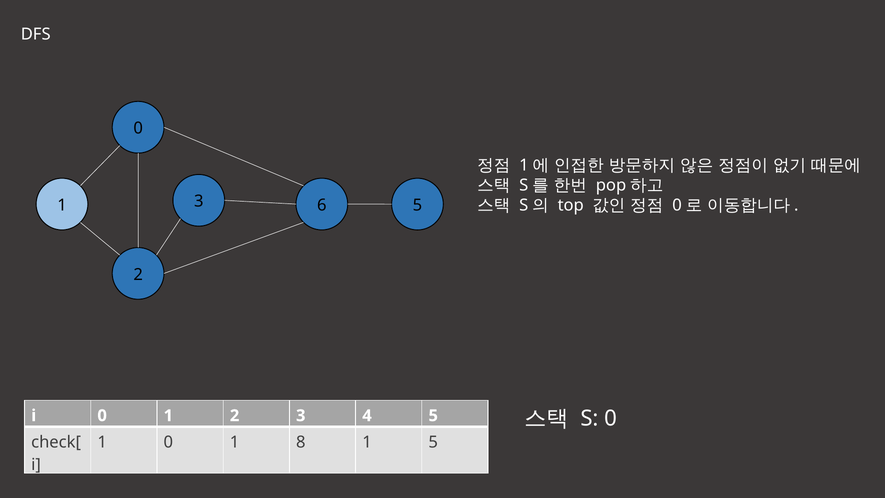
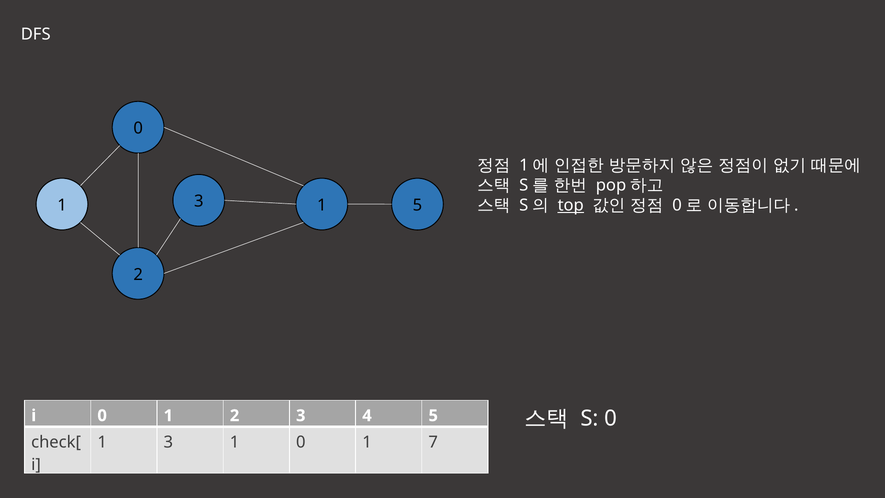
6: 6 -> 1 (322, 205)
top underline: none -> present (571, 205)
1 0: 0 -> 3 (168, 442)
1 8: 8 -> 0 (301, 442)
1 5: 5 -> 7 (433, 442)
